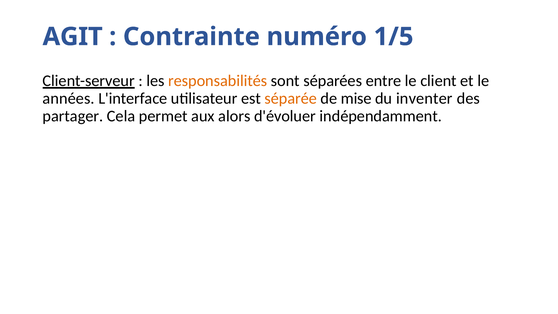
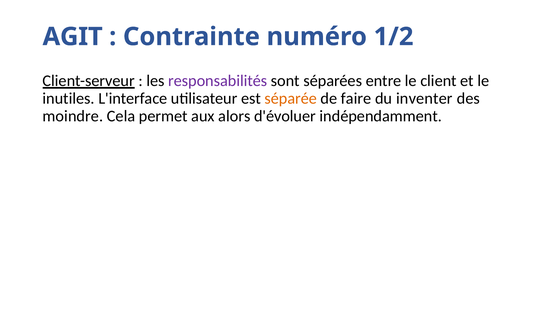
1/5: 1/5 -> 1/2 (394, 37)
responsabilités colour: orange -> purple (218, 81)
années: années -> inutiles (69, 98)
mise: mise -> faire (356, 98)
partager: partager -> moindre (73, 116)
